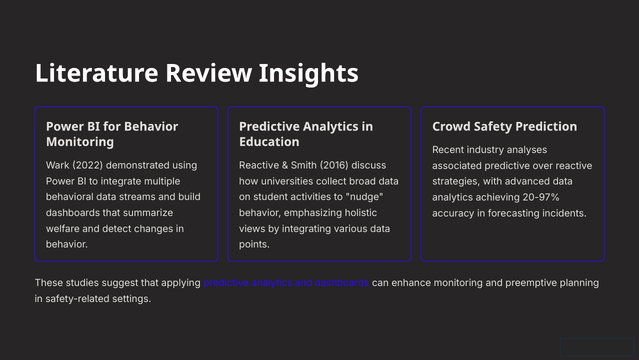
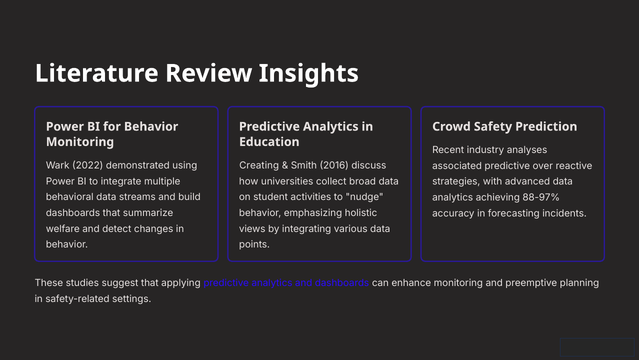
Reactive: Reactive -> Creating (259, 165)
20-97%: 20-97% -> 88-97% (541, 197)
